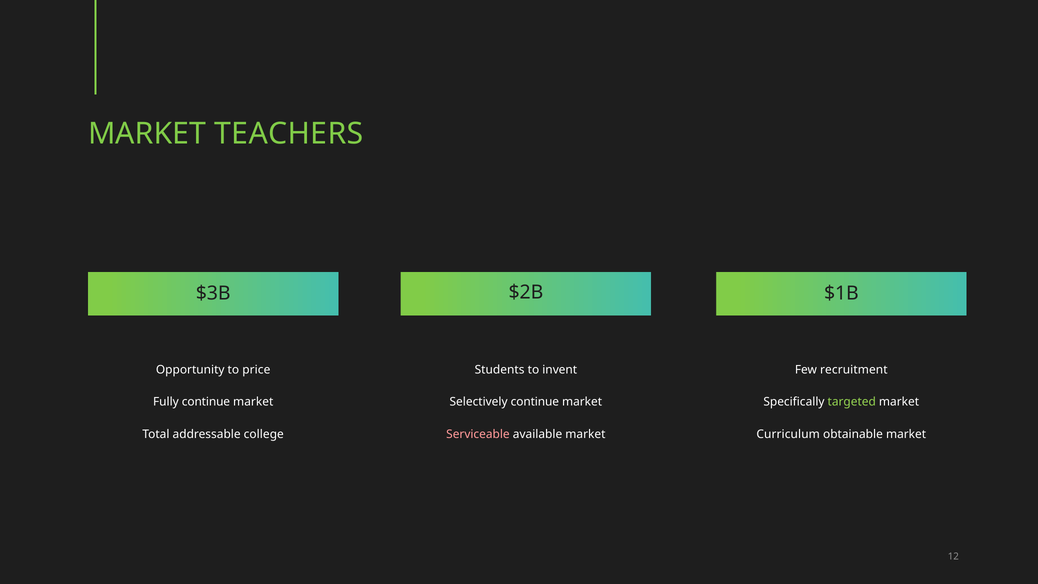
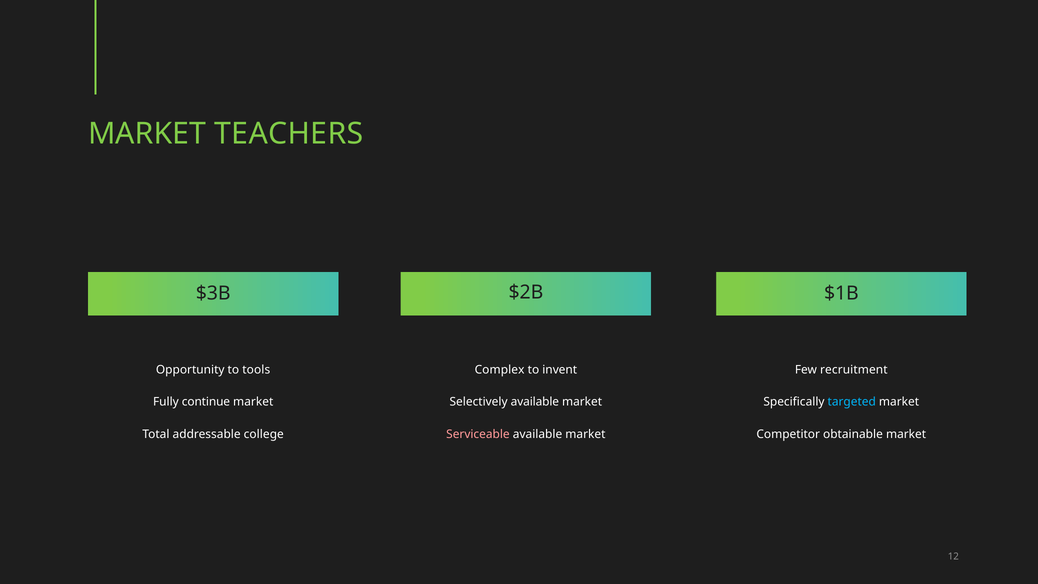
price: price -> tools (256, 370)
Students: Students -> Complex (500, 370)
Selectively continue: continue -> available (535, 402)
targeted colour: light green -> light blue (852, 402)
Curriculum: Curriculum -> Competitor (788, 434)
